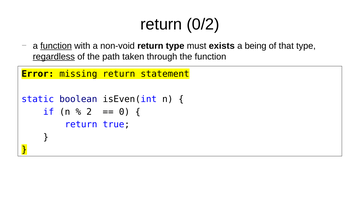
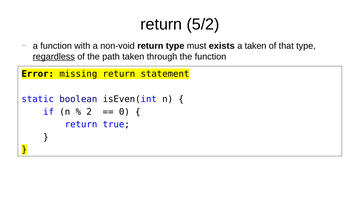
0/2: 0/2 -> 5/2 (203, 24)
function underline: present -> none (56, 46)
a being: being -> taken (256, 46)
